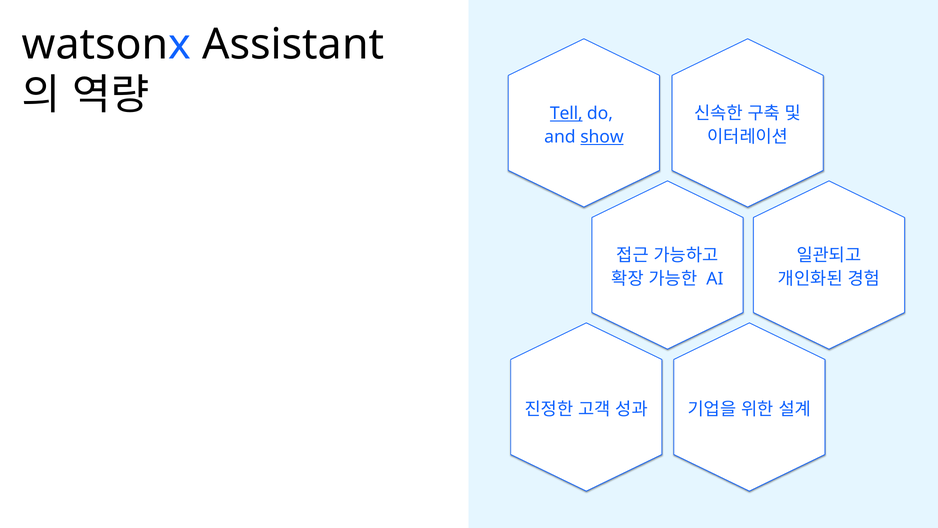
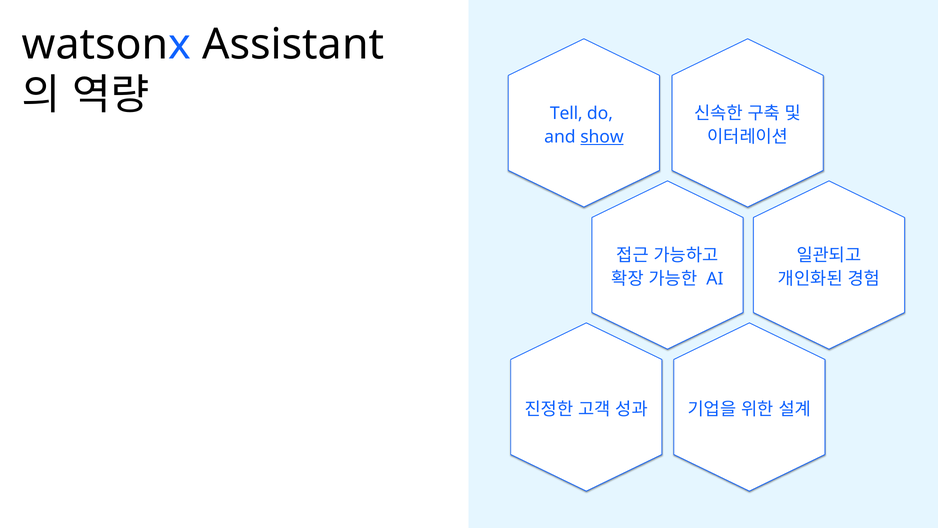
Tell underline: present -> none (566, 113)
